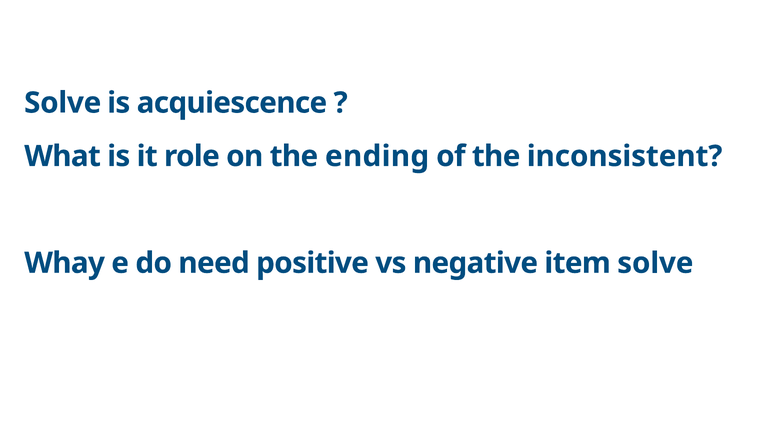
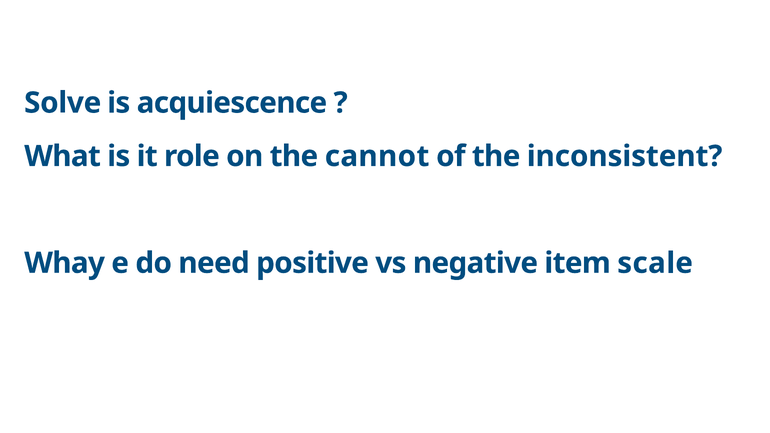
ending: ending -> cannot (377, 156)
item solve: solve -> scale (655, 263)
